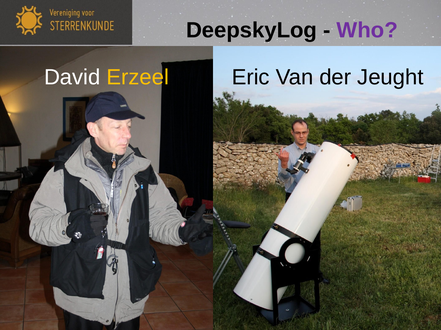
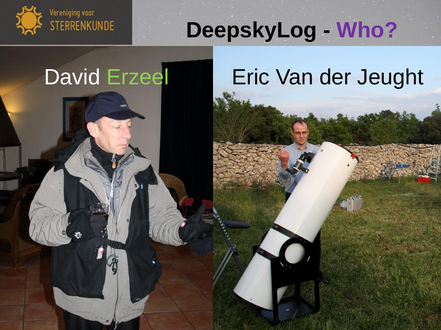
Erzeel colour: yellow -> light green (138, 77)
